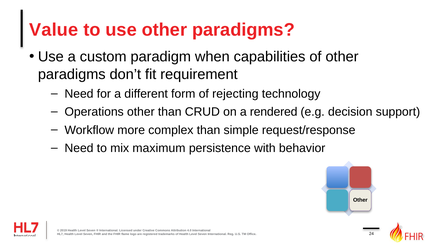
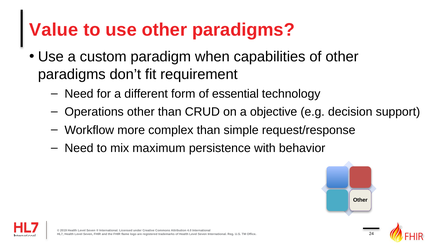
rejecting: rejecting -> essential (235, 94)
rendered: rendered -> objective (274, 112)
